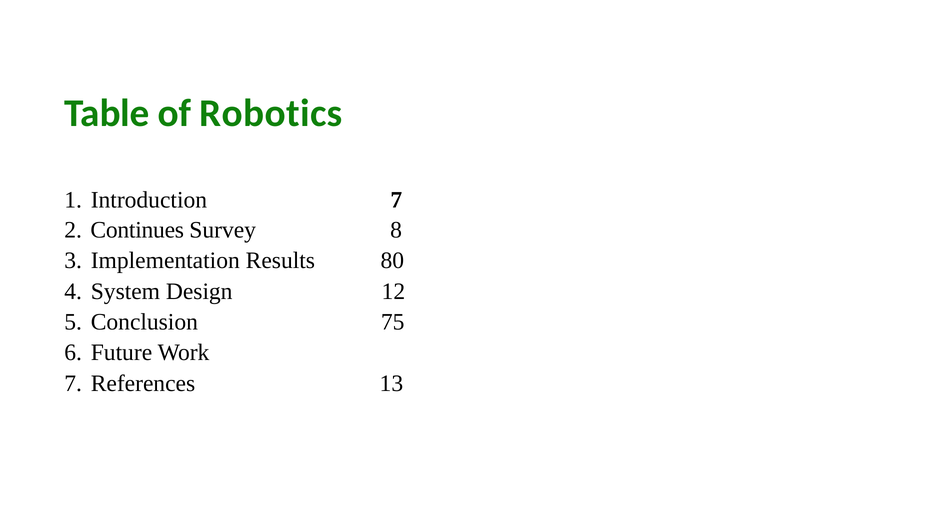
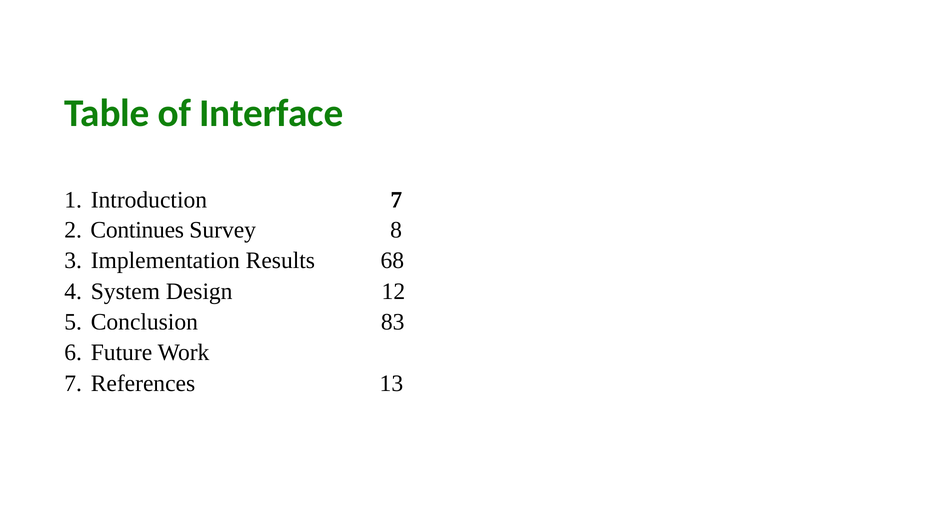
Robotics: Robotics -> Interface (271, 113)
80: 80 -> 68 (392, 260)
75: 75 -> 83 (393, 322)
